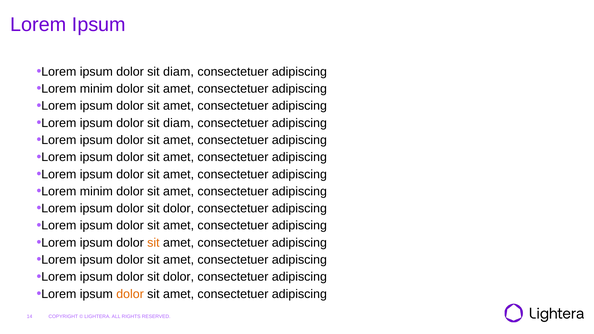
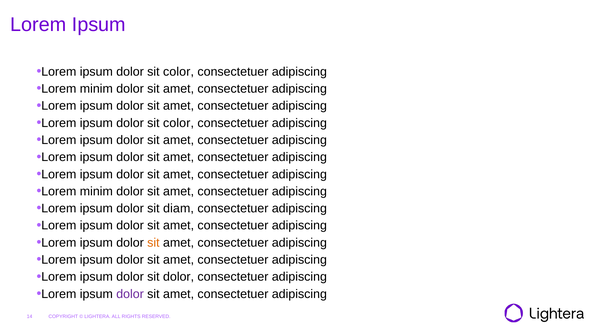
diam: diam -> color (178, 72)
diam: diam -> color (178, 123)
dolor: dolor -> diam (178, 209)
dolor colour: orange -> purple (130, 294)
